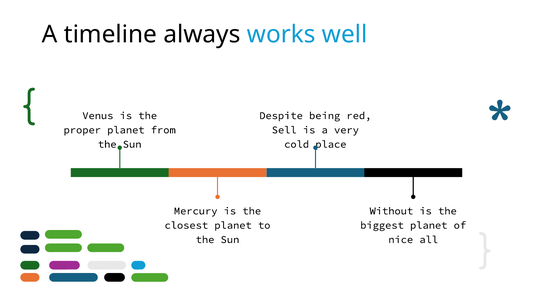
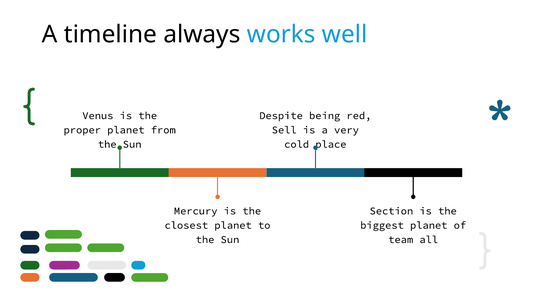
Without: Without -> Section (391, 211)
nice: nice -> team (401, 239)
